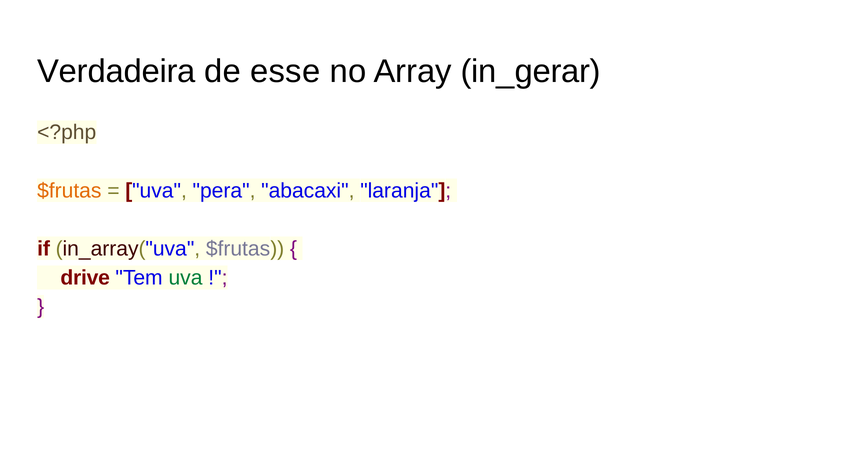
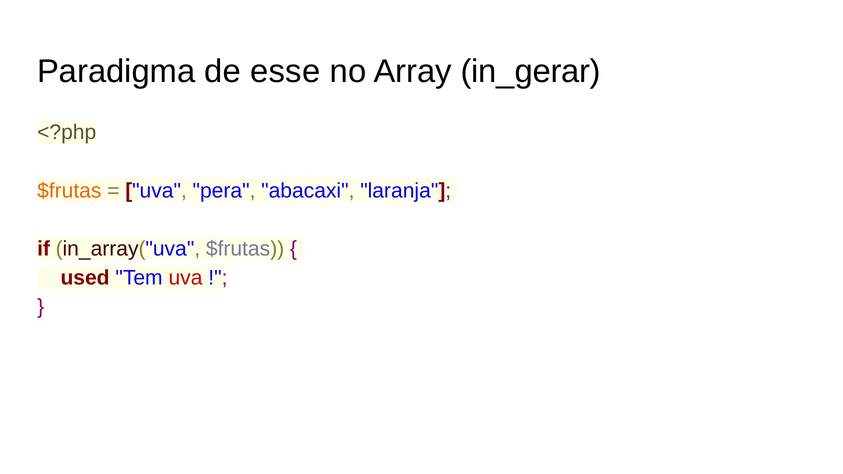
Verdadeira: Verdadeira -> Paradigma (116, 71)
drive: drive -> used (85, 278)
uva colour: green -> red (186, 278)
